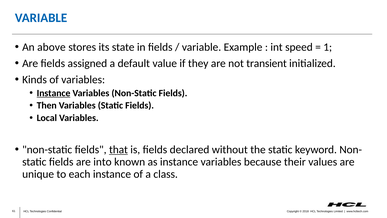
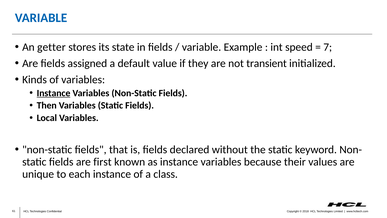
above: above -> getter (51, 47)
1: 1 -> 7 (328, 47)
that underline: present -> none (118, 149)
into: into -> first (102, 162)
